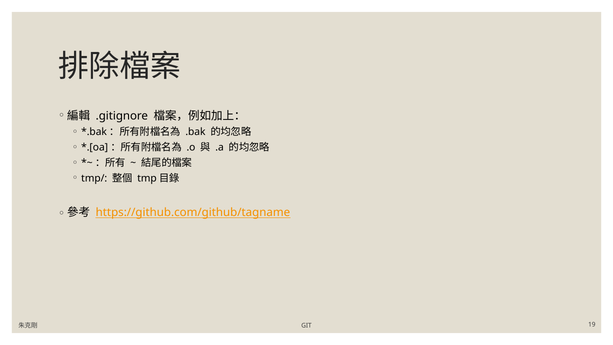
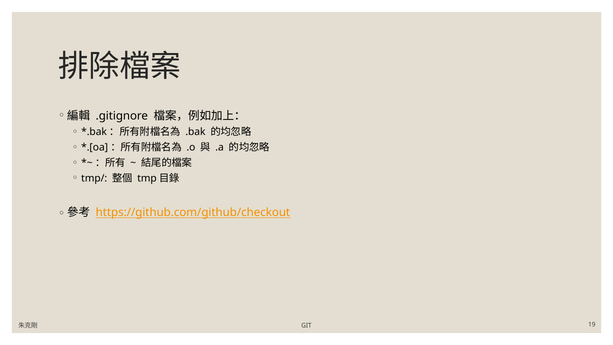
https://github.com/github/tagname: https://github.com/github/tagname -> https://github.com/github/checkout (193, 212)
